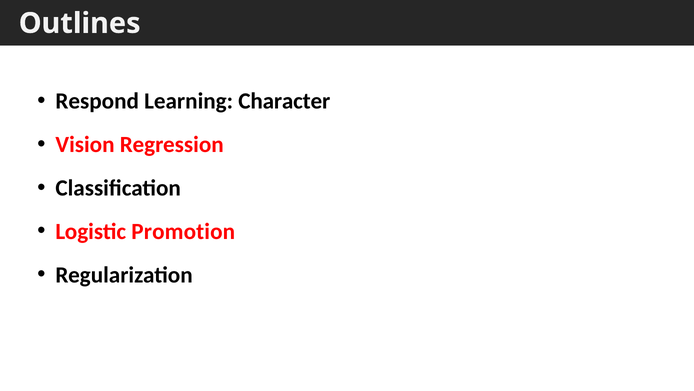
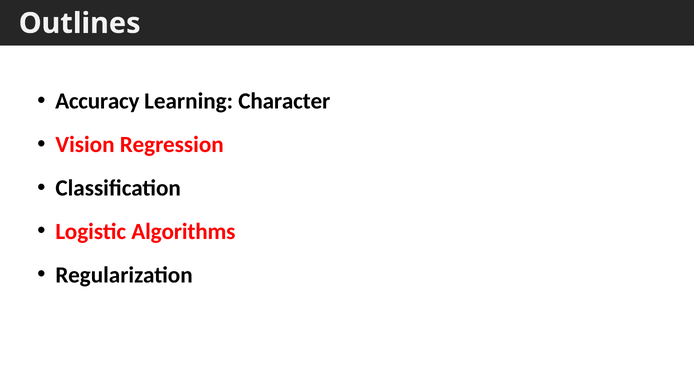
Respond: Respond -> Accuracy (97, 101)
Promotion: Promotion -> Algorithms (183, 231)
